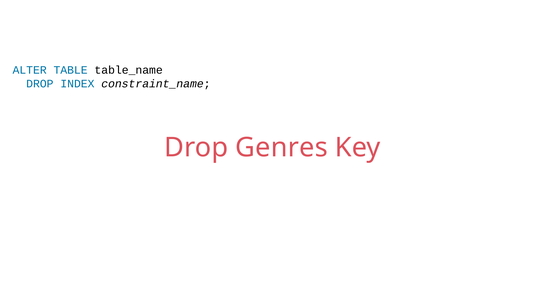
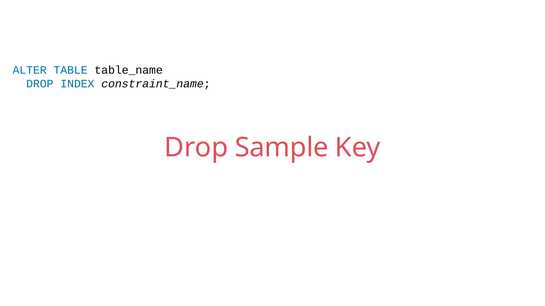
Genres: Genres -> Sample (282, 148)
